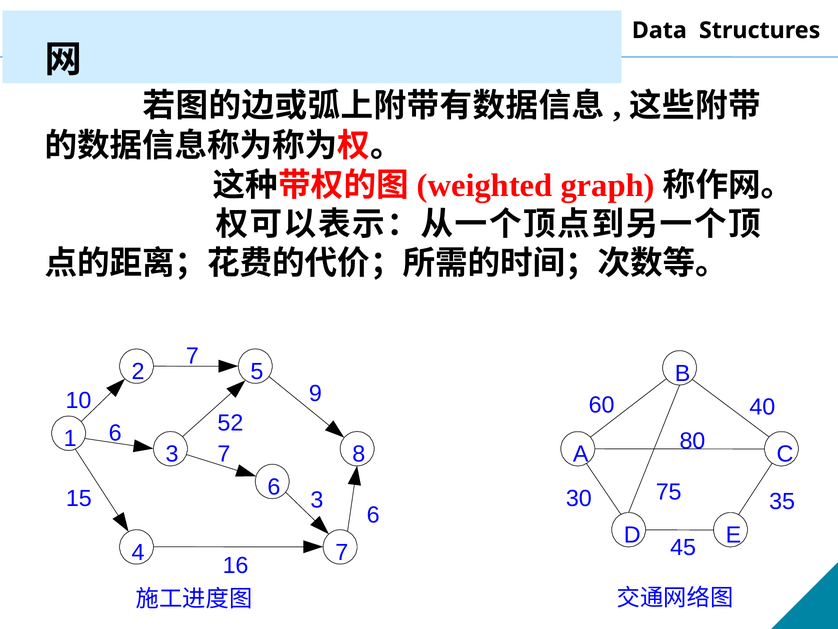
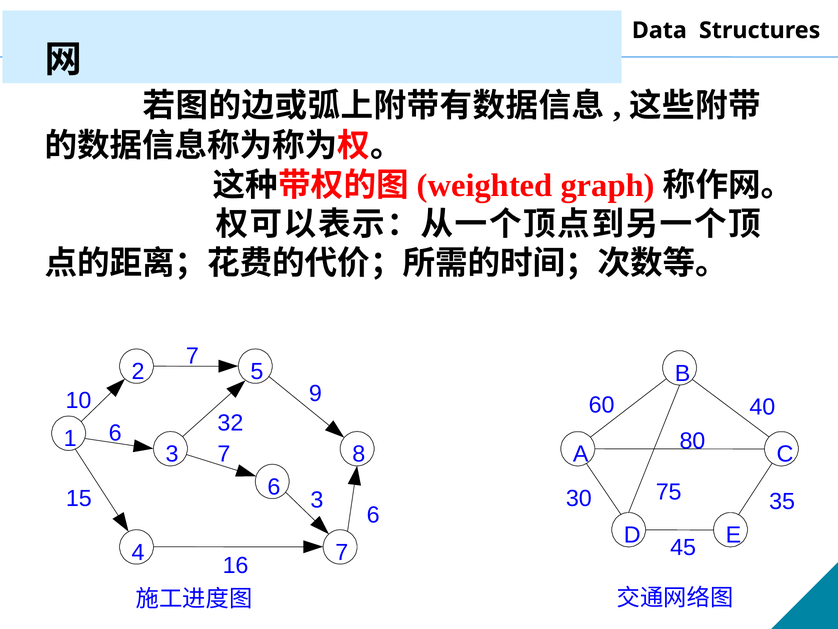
52: 52 -> 32 (230, 423)
